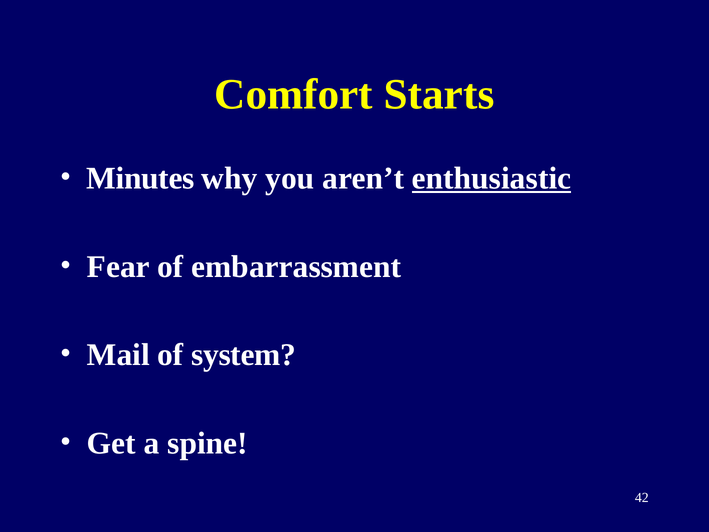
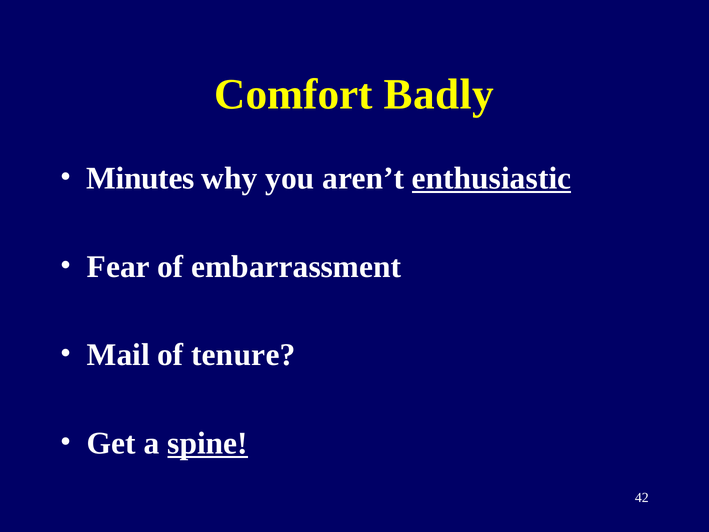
Starts: Starts -> Badly (439, 95)
system: system -> tenure (243, 355)
spine underline: none -> present (208, 443)
